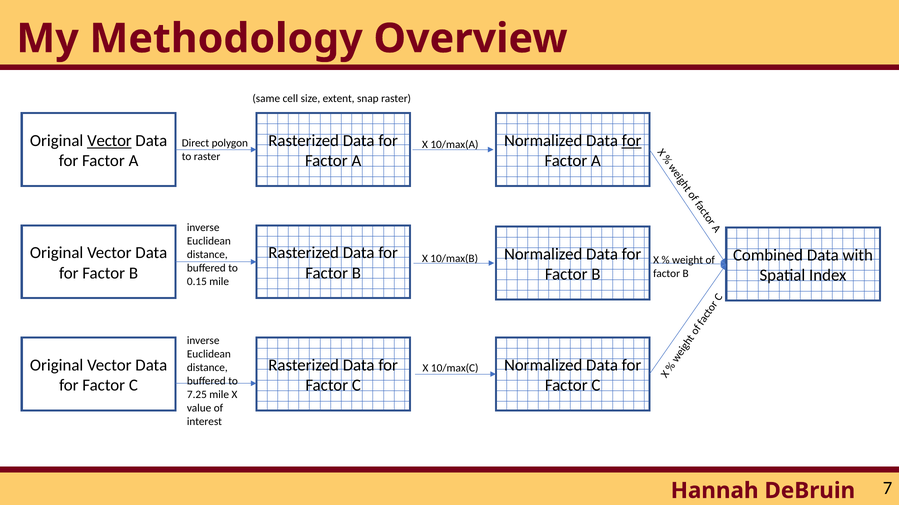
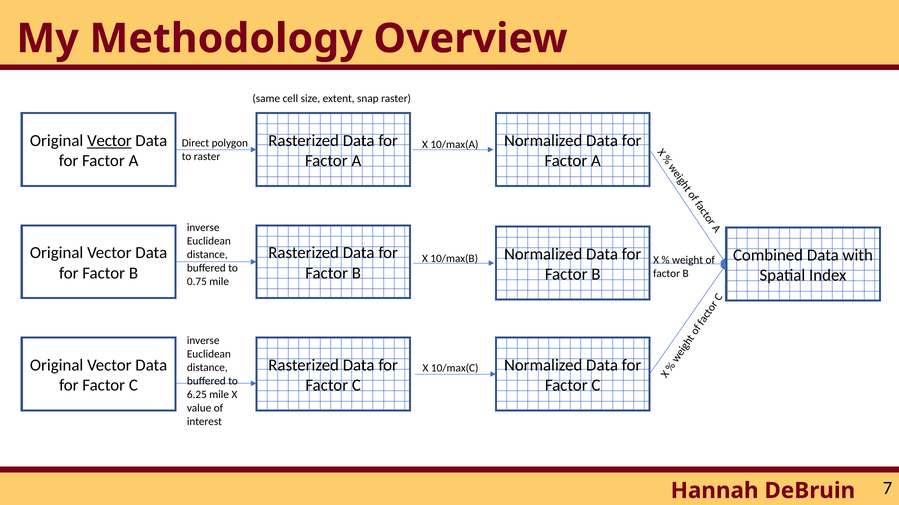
for underline: present -> none (632, 141)
0.15: 0.15 -> 0.75 (197, 282)
7.25: 7.25 -> 6.25 (197, 395)
